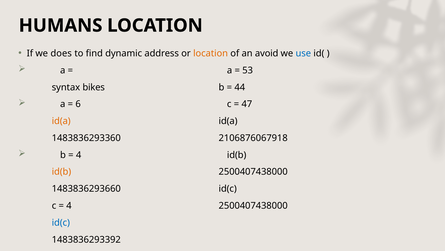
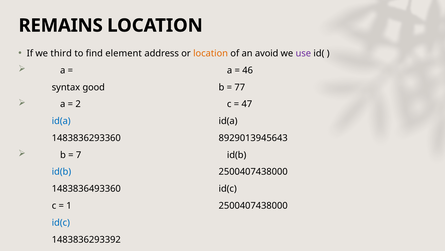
HUMANS: HUMANS -> REMAINS (61, 25)
does: does -> third (61, 53)
dynamic: dynamic -> element (124, 53)
use colour: blue -> purple (303, 53)
53: 53 -> 46 (248, 70)
bikes: bikes -> good (94, 87)
44: 44 -> 77 (240, 87)
6: 6 -> 2 (78, 104)
id(a colour: orange -> blue (61, 121)
2106876067918: 2106876067918 -> 8929013945643 (253, 138)
4: 4 -> 7 (79, 155)
id(b colour: orange -> blue (61, 171)
1483836293660: 1483836293660 -> 1483836493360 (86, 188)
4: 4 -> 1 (69, 205)
